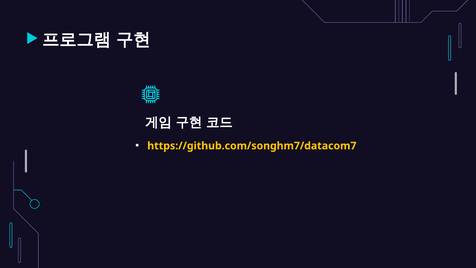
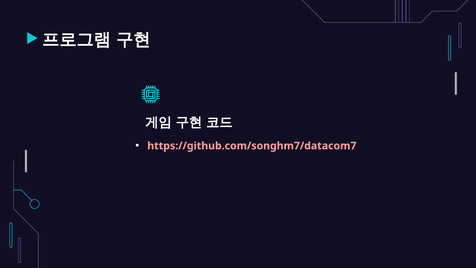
https://github.com/songhm7/datacom7 colour: yellow -> pink (252, 146)
